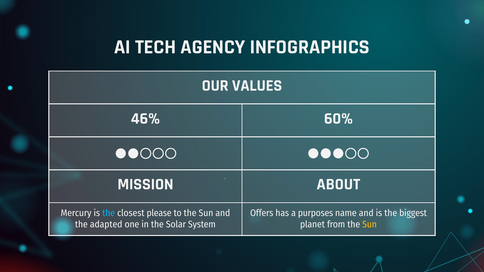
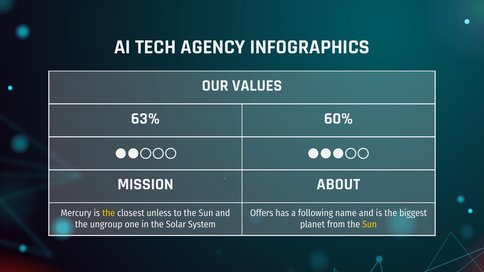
46%: 46% -> 63% (145, 118)
the colour: light blue -> yellow (109, 213)
please: please -> unless (159, 213)
purposes: purposes -> following (316, 213)
adapted: adapted -> ungroup (106, 225)
